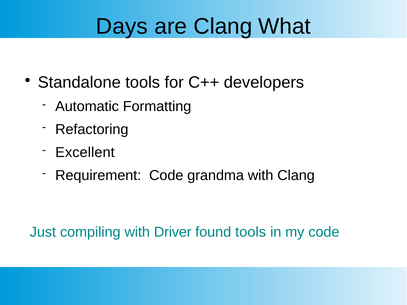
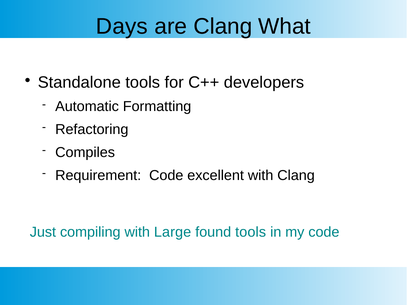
Excellent: Excellent -> Compiles (85, 153)
grandma: grandma -> excellent (216, 176)
Driver: Driver -> Large (173, 232)
